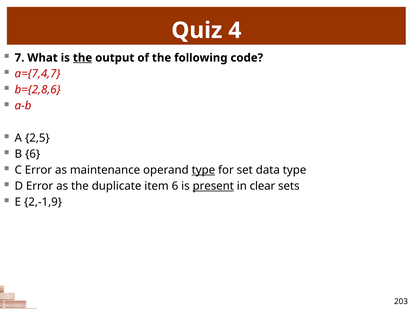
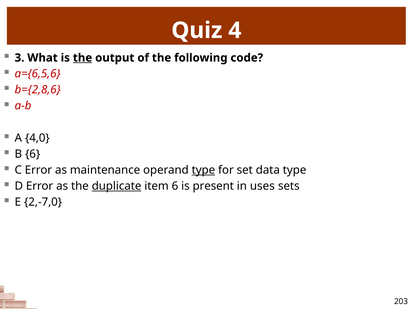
7: 7 -> 3 (20, 58)
a={7,4,7: a={7,4,7 -> a={6,5,6 (38, 74)
2,5: 2,5 -> 4,0 (37, 138)
duplicate underline: none -> present (117, 186)
present underline: present -> none (213, 186)
clear: clear -> uses (262, 186)
2,-1,9: 2,-1,9 -> 2,-7,0 (43, 202)
